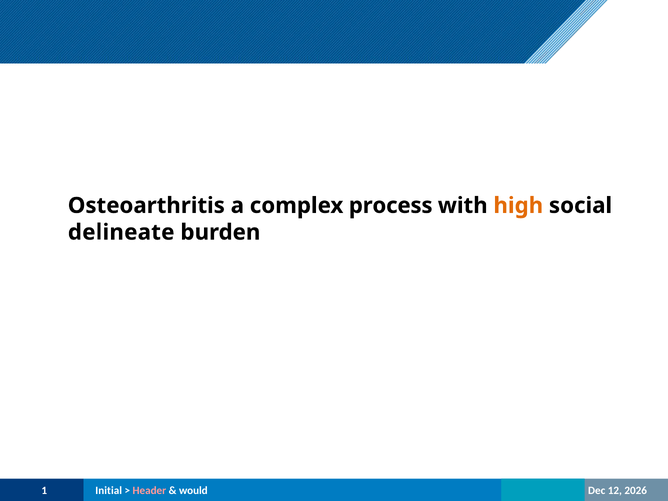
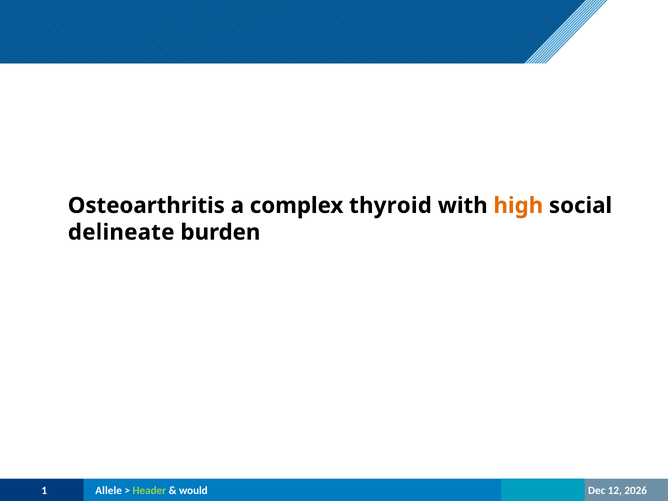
process: process -> thyroid (390, 206)
Initial: Initial -> Allele (109, 491)
Header colour: pink -> light green (149, 491)
